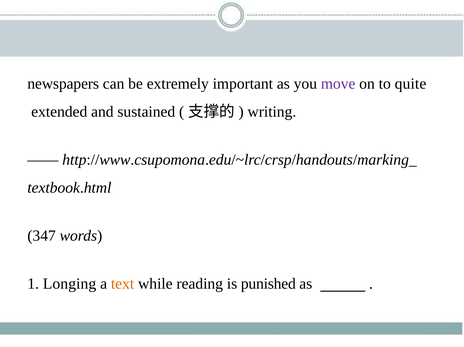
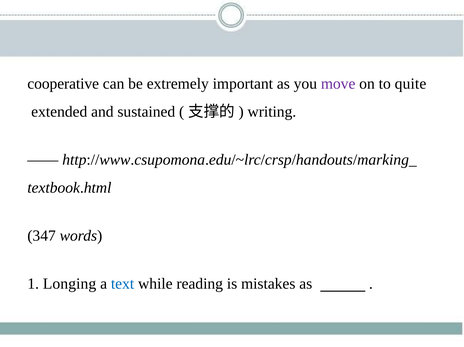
newspapers: newspapers -> cooperative (63, 84)
text colour: orange -> blue (123, 284)
punished: punished -> mistakes (268, 284)
